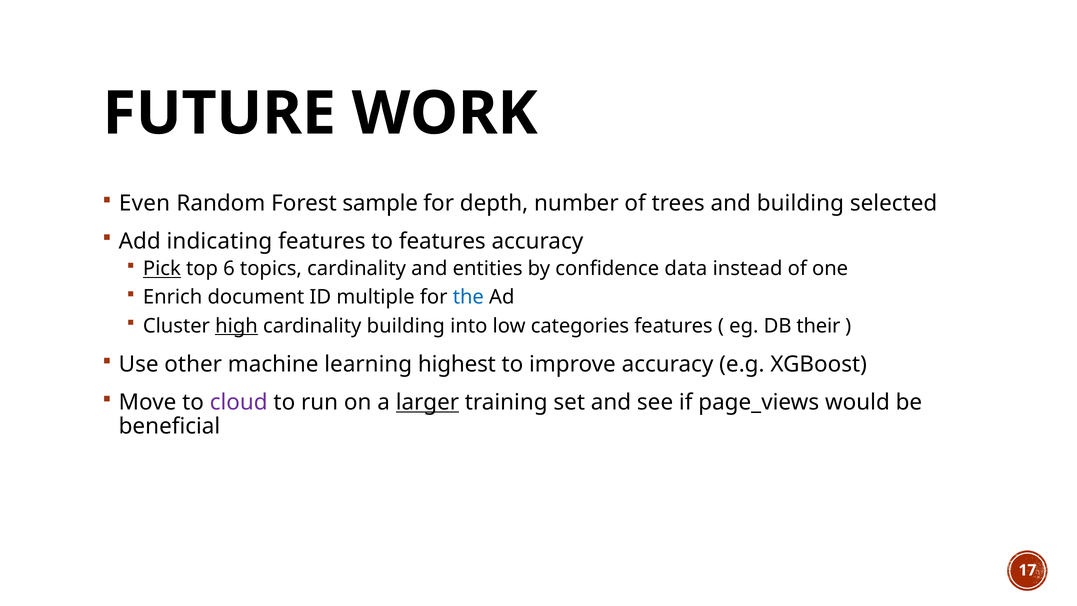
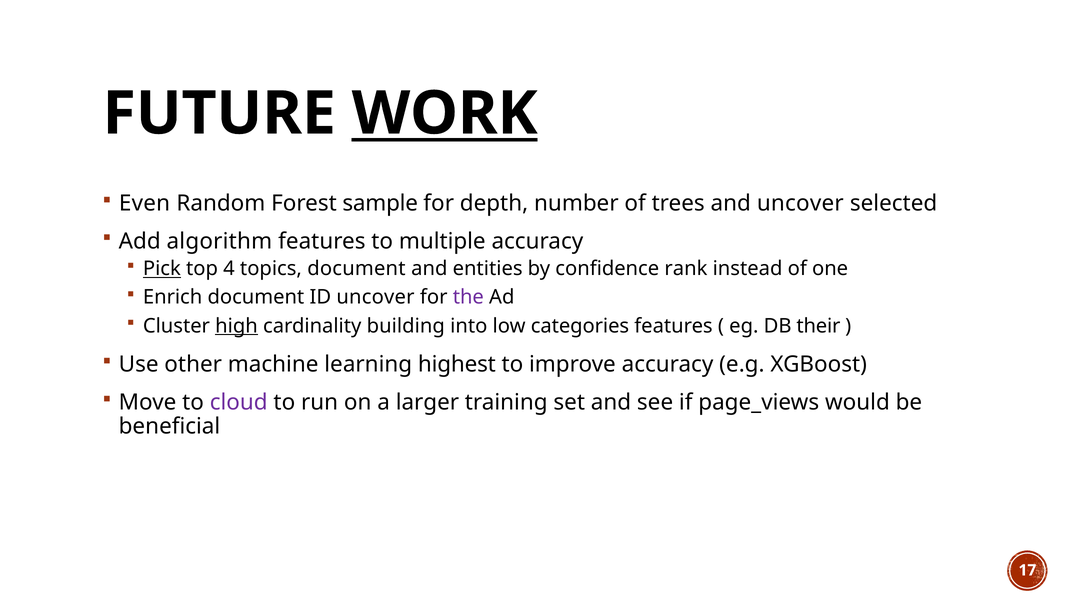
WORK underline: none -> present (445, 114)
and building: building -> uncover (800, 203)
indicating: indicating -> algorithm (219, 241)
to features: features -> multiple (442, 241)
6: 6 -> 4 (229, 269)
topics cardinality: cardinality -> document (356, 269)
data: data -> rank (686, 269)
ID multiple: multiple -> uncover (375, 297)
the colour: blue -> purple (468, 297)
larger underline: present -> none (427, 402)
